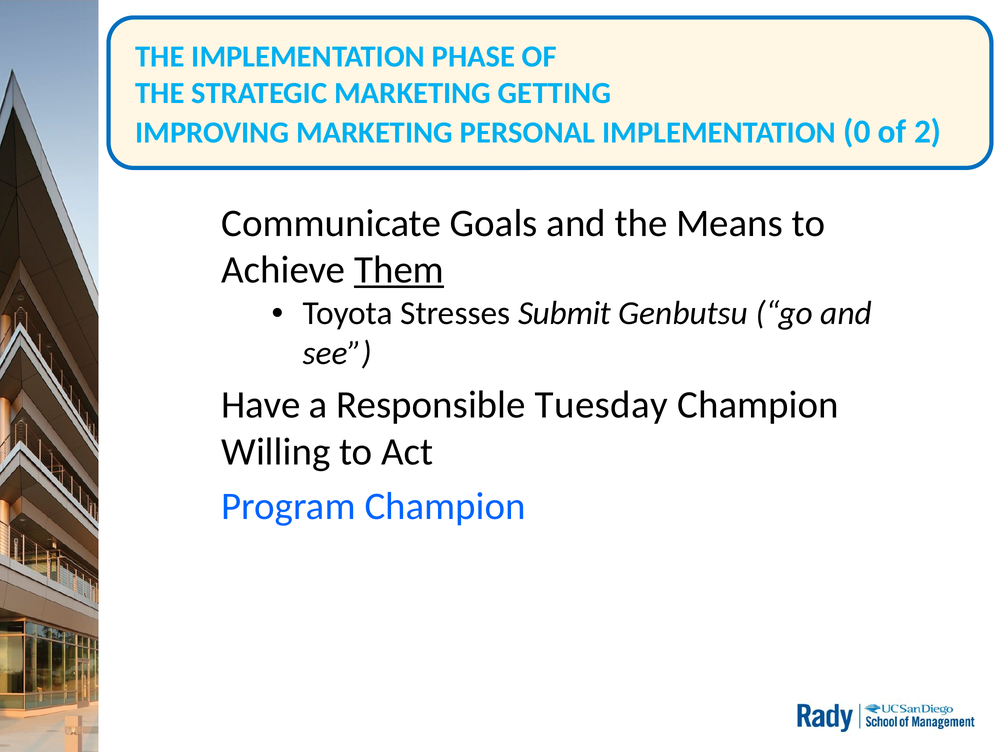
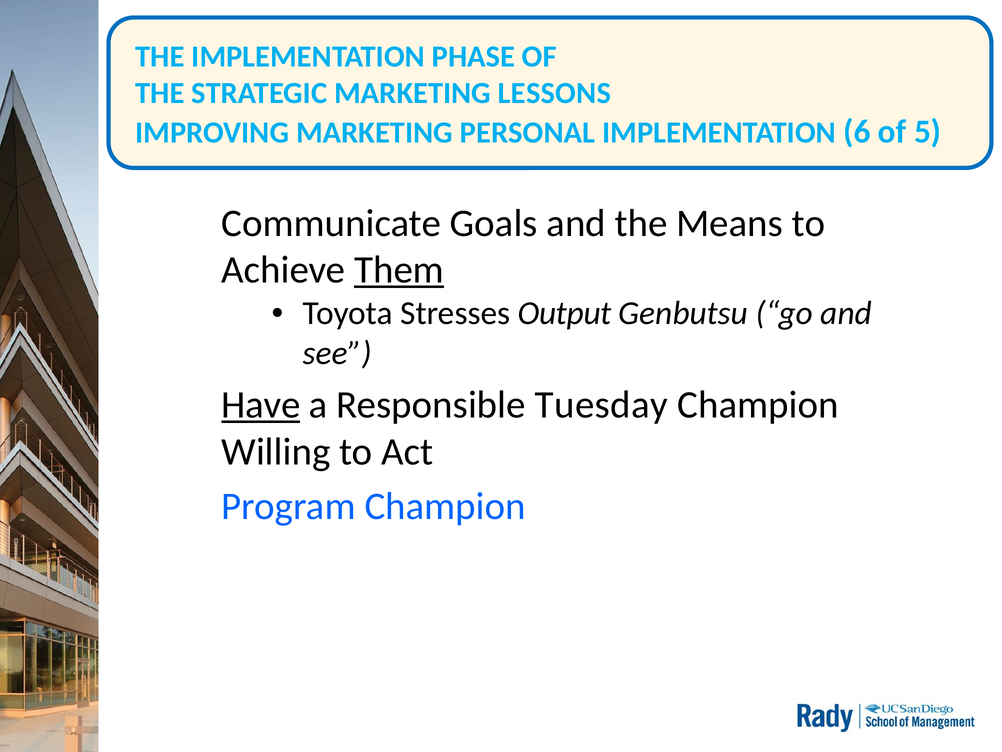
GETTING: GETTING -> LESSONS (554, 93)
0: 0 -> 6 (857, 132)
2: 2 -> 5 (928, 132)
Submit: Submit -> Output (565, 313)
Have underline: none -> present (261, 405)
